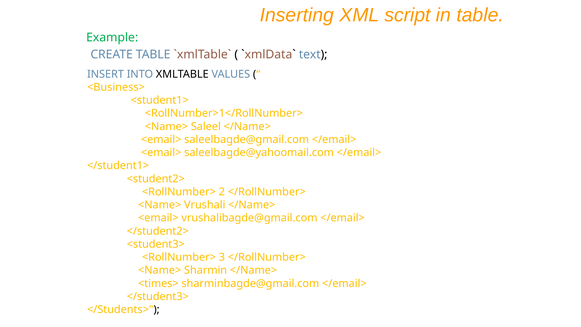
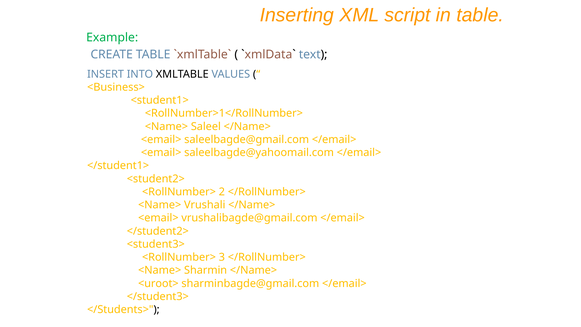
<times>: <times> -> <uroot> (158, 283)
